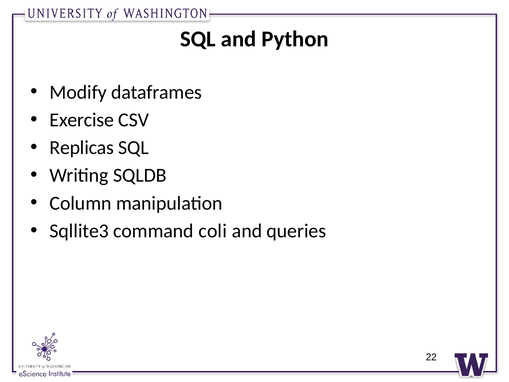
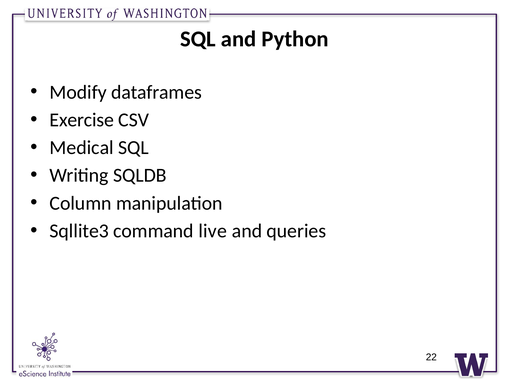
Replicas: Replicas -> Medical (82, 148)
coli: coli -> live (213, 231)
